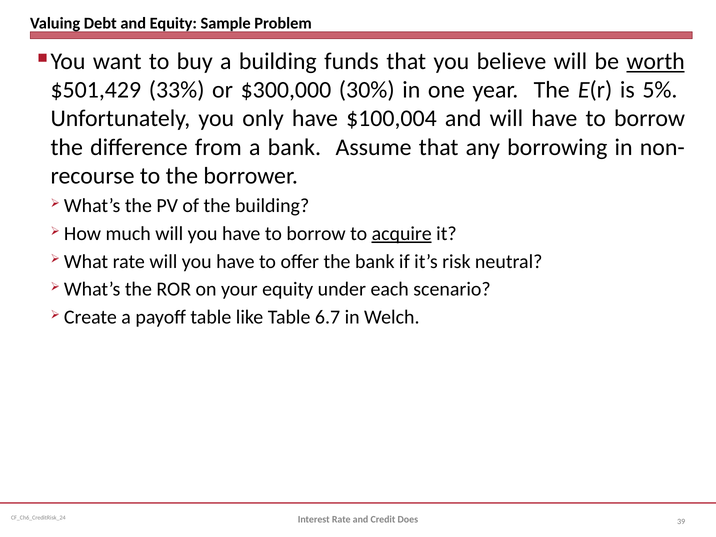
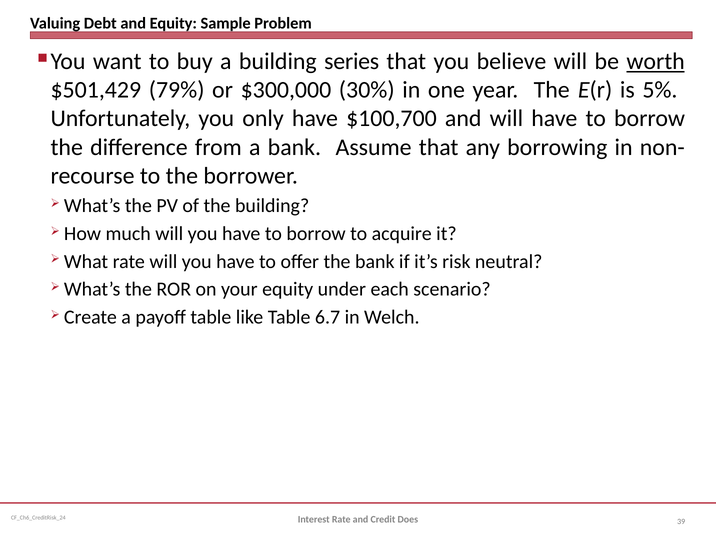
funds: funds -> series (352, 61)
33%: 33% -> 79% (177, 90)
$100,004: $100,004 -> $100,700 (391, 119)
acquire underline: present -> none (402, 234)
